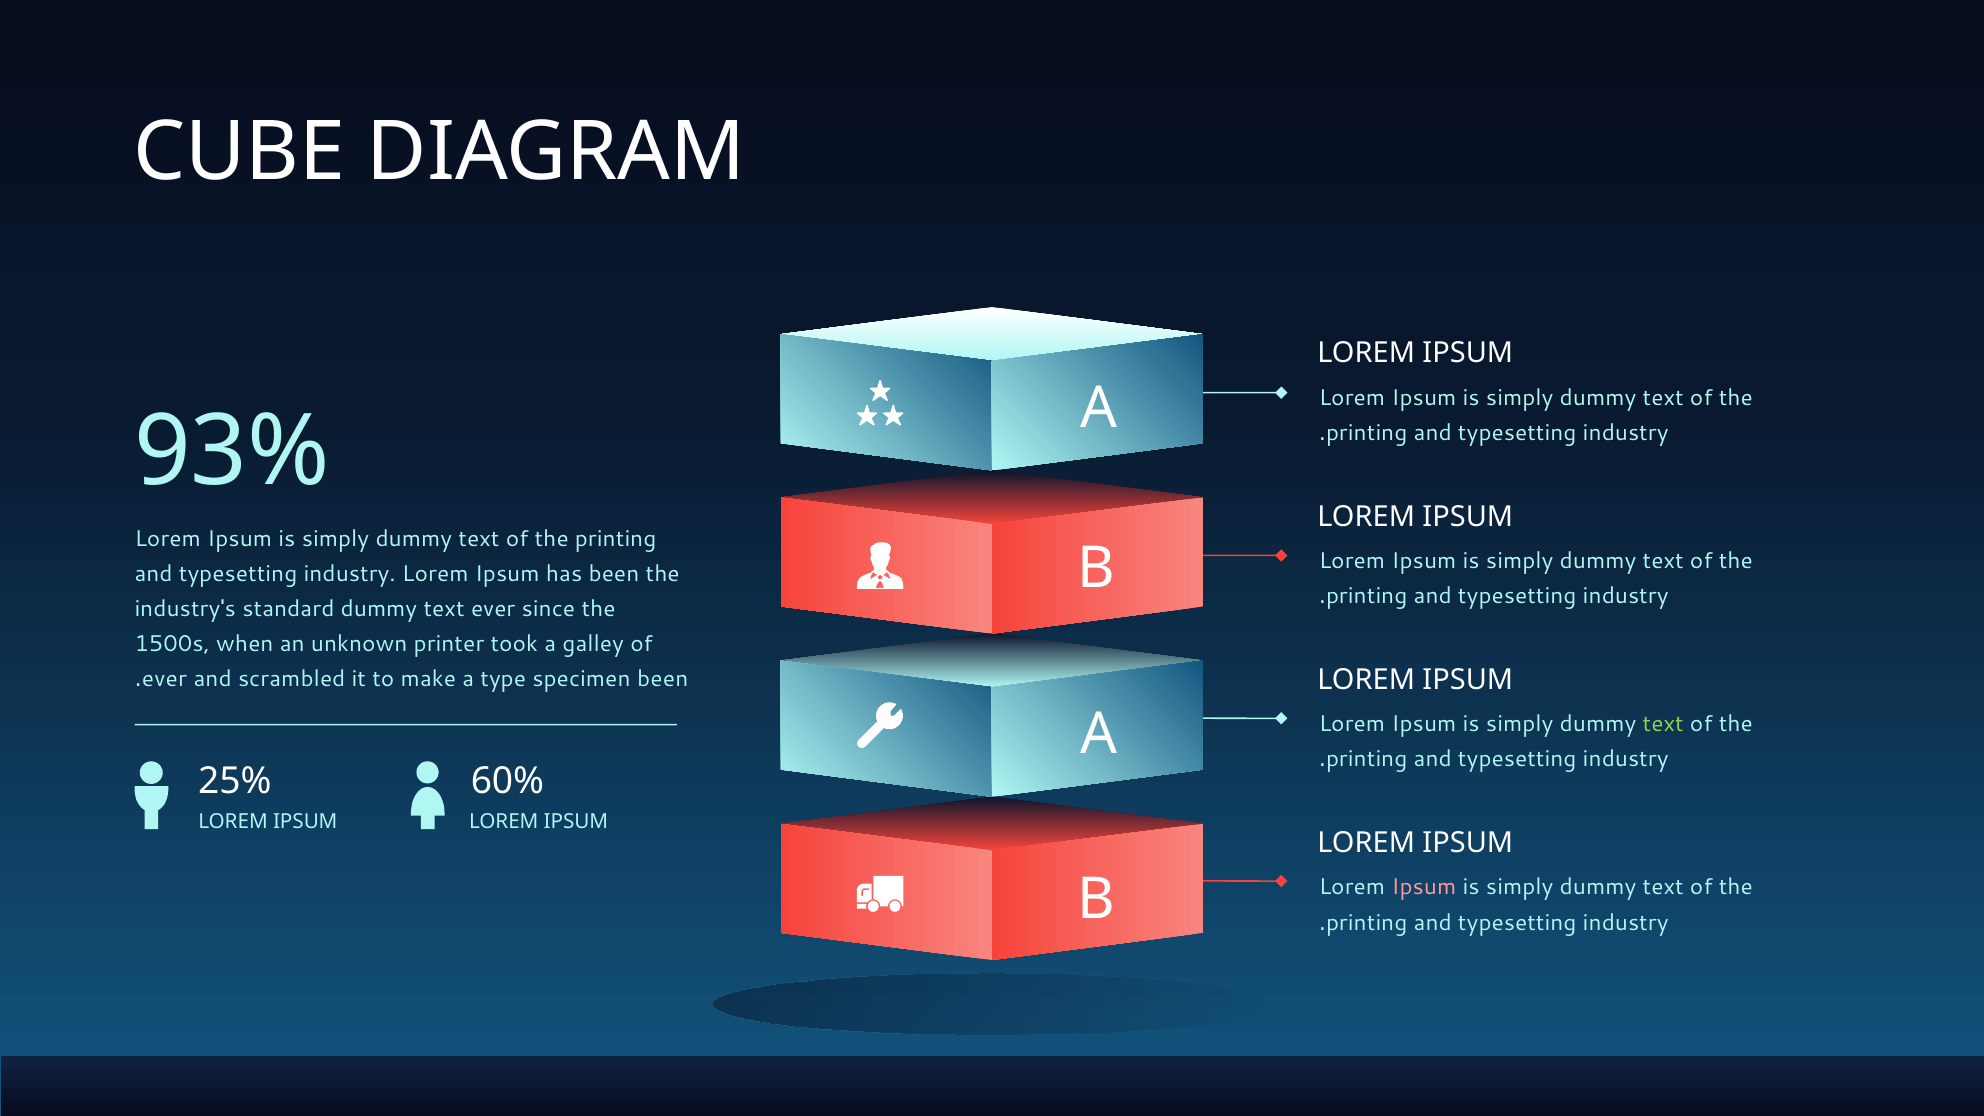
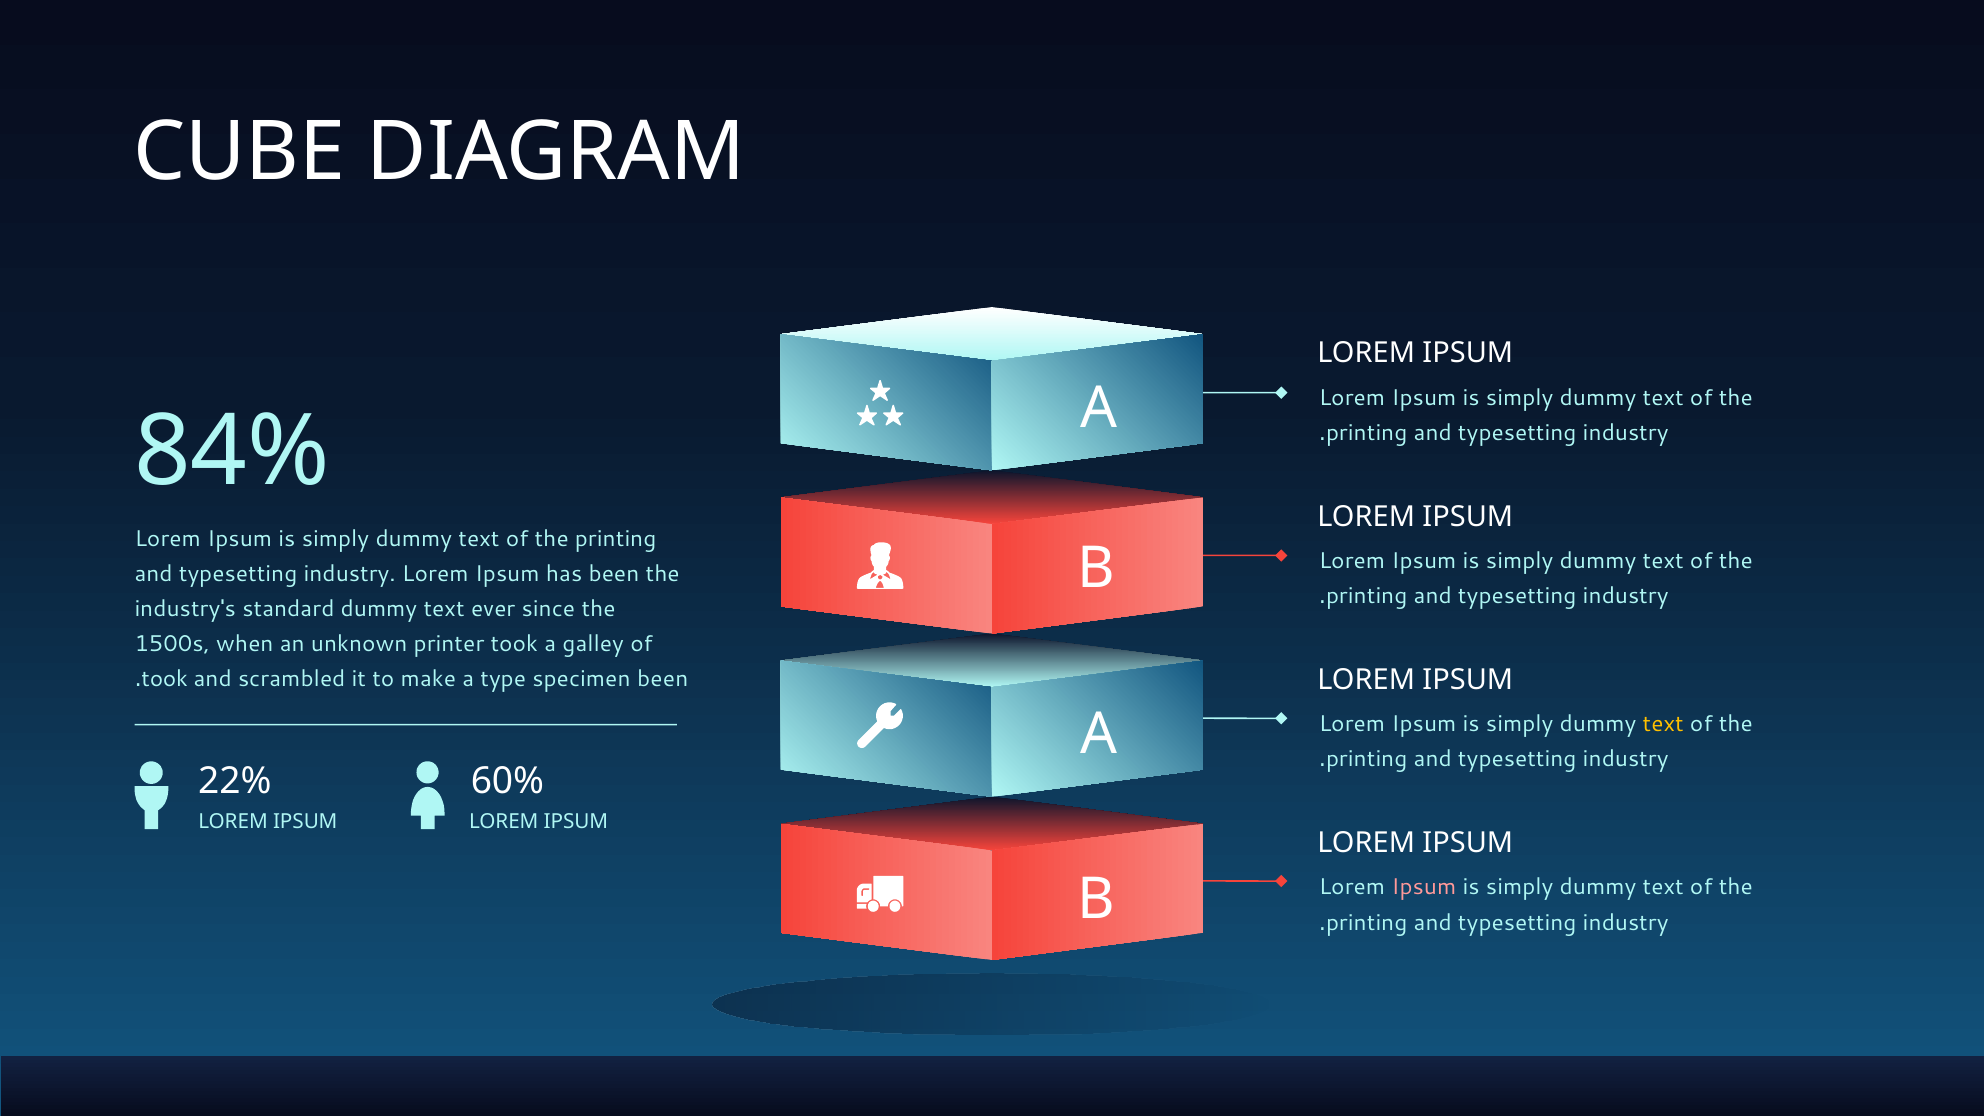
93%: 93% -> 84% (232, 452)
ever: ever -> took (165, 679)
text colour: light green -> yellow (1663, 724)
25%: 25% -> 22% (235, 781)
